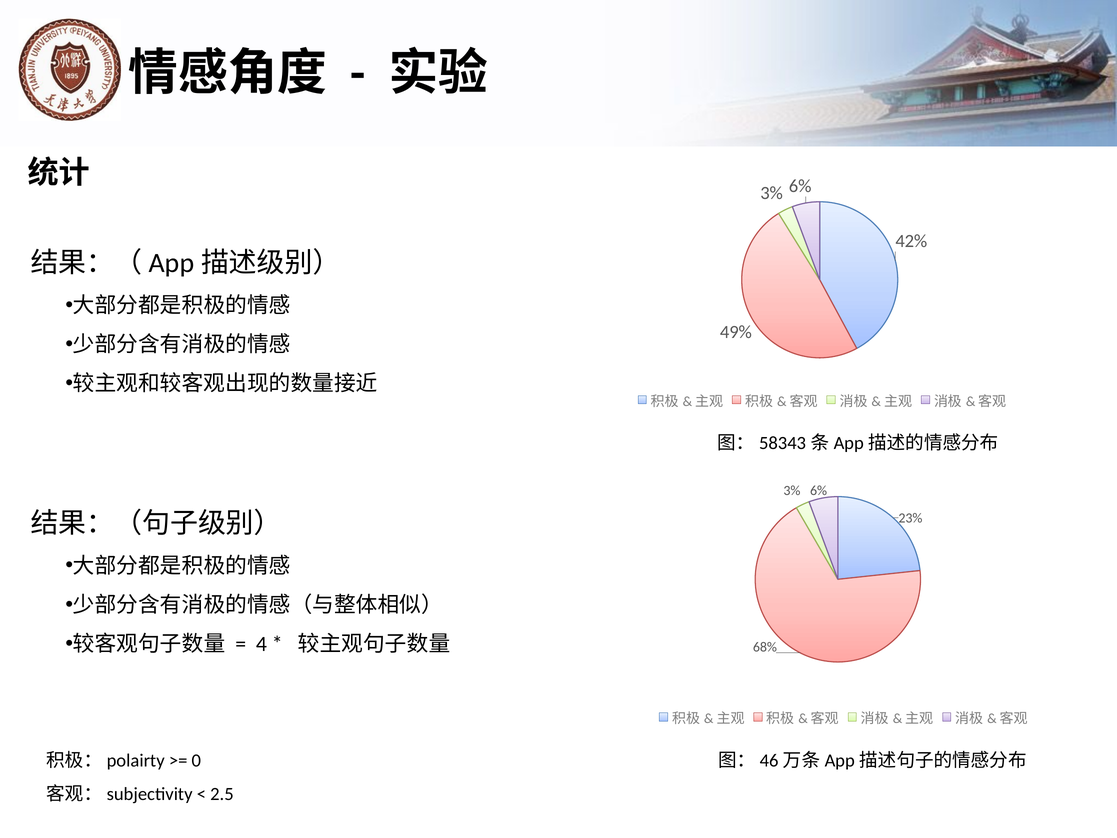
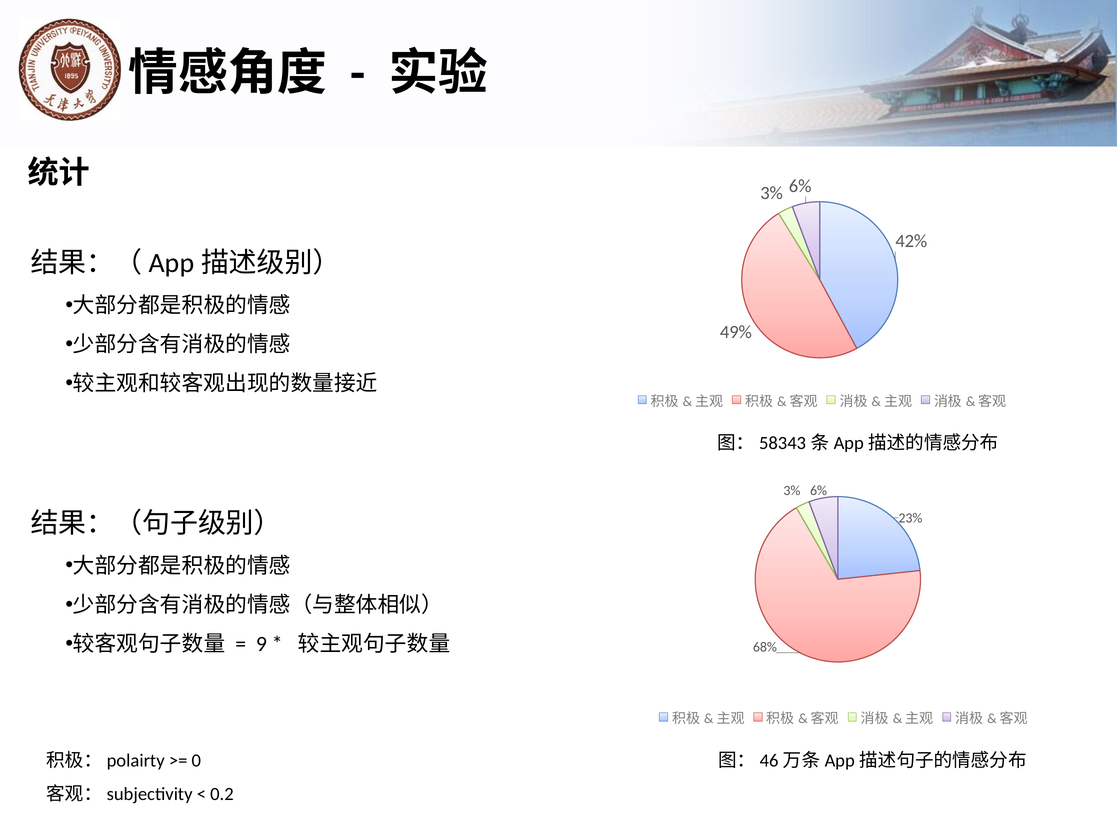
4: 4 -> 9 (261, 644)
2.5: 2.5 -> 0.2 (222, 794)
